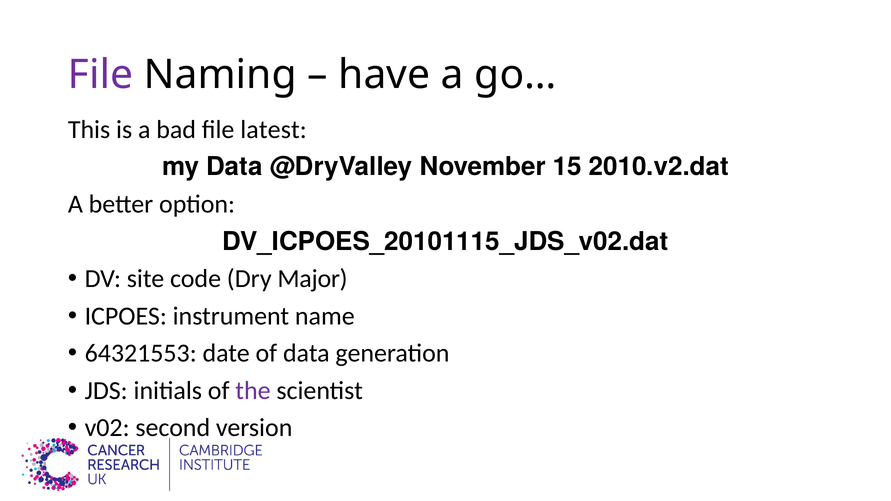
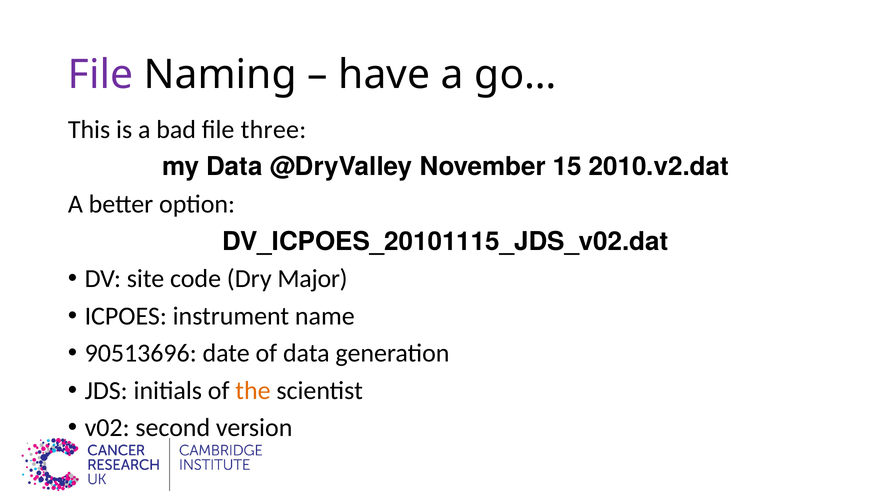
latest: latest -> three (273, 130)
64321553: 64321553 -> 90513696 (141, 353)
the colour: purple -> orange (253, 391)
